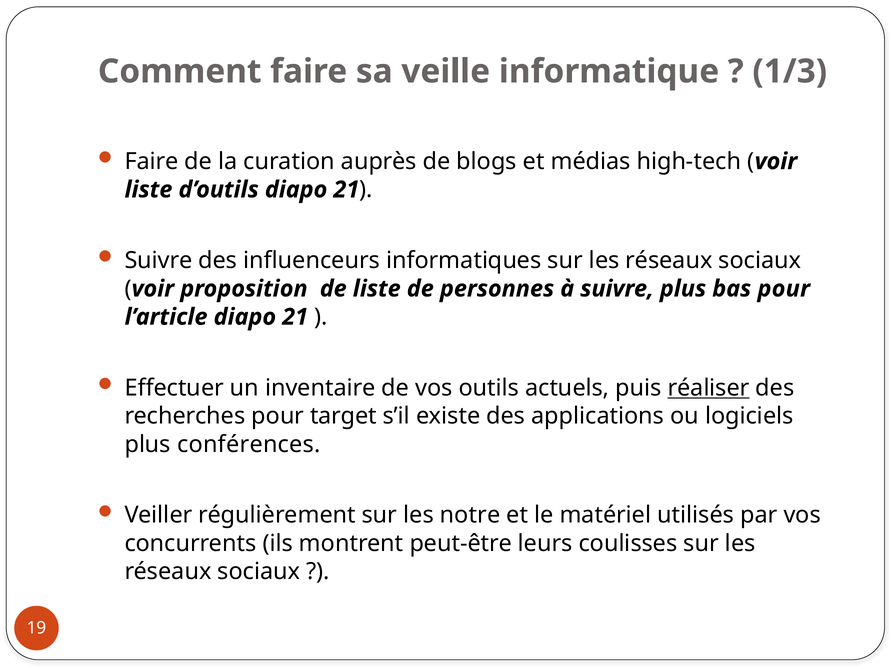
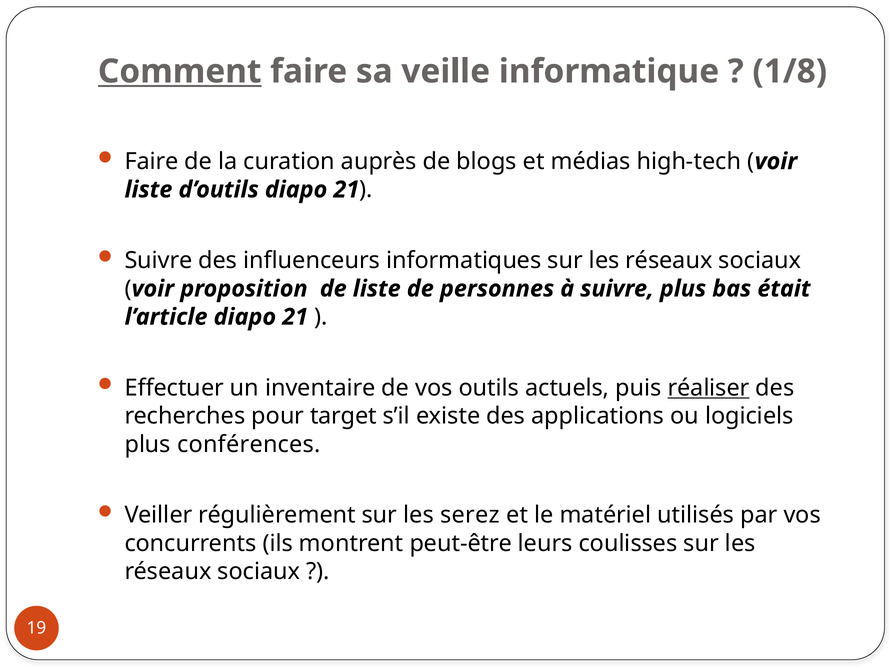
Comment underline: none -> present (180, 71)
1/3: 1/3 -> 1/8 (790, 71)
bas pour: pour -> était (784, 288)
notre: notre -> serez (470, 515)
